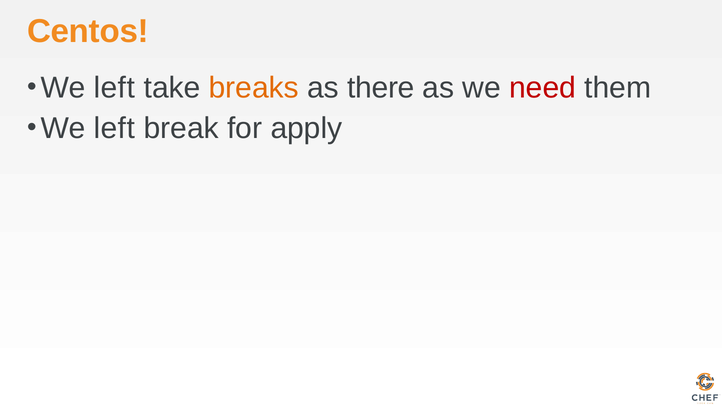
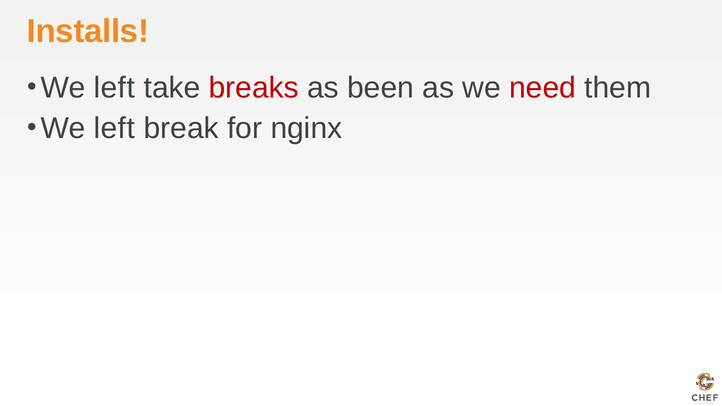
Centos: Centos -> Installs (88, 31)
breaks colour: orange -> red (254, 88)
there: there -> been (381, 88)
apply: apply -> nginx (306, 128)
